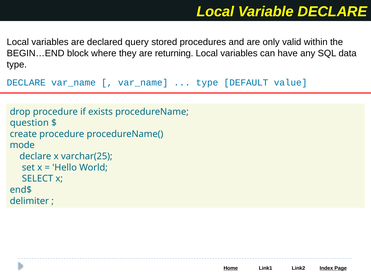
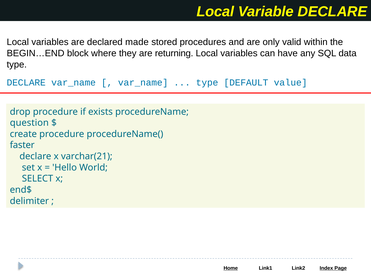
query: query -> made (137, 42)
mode: mode -> faster (22, 145)
varchar(25: varchar(25 -> varchar(21 (87, 156)
